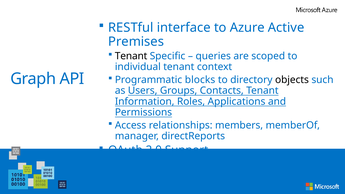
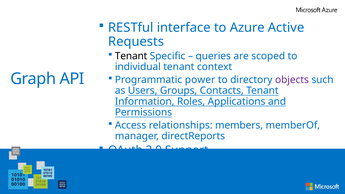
Premises: Premises -> Requests (136, 42)
blocks: blocks -> power (200, 80)
objects colour: black -> purple (292, 80)
